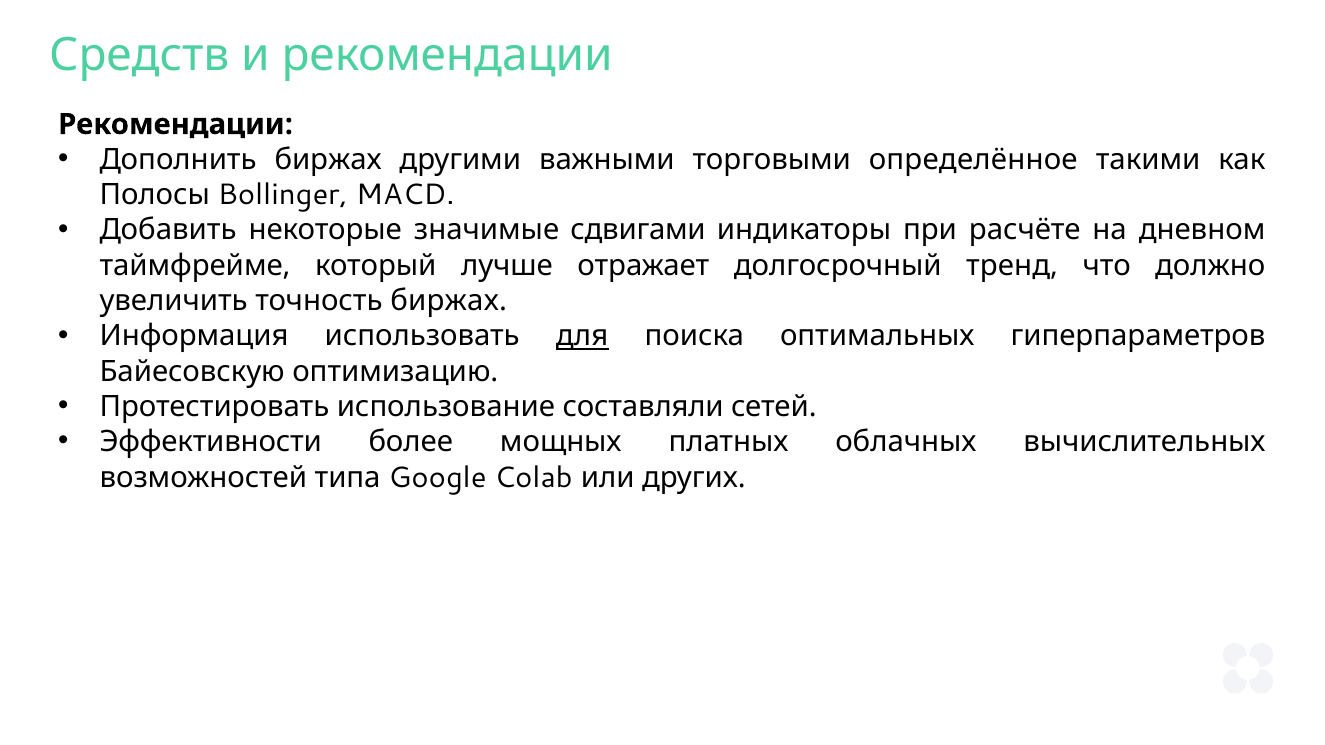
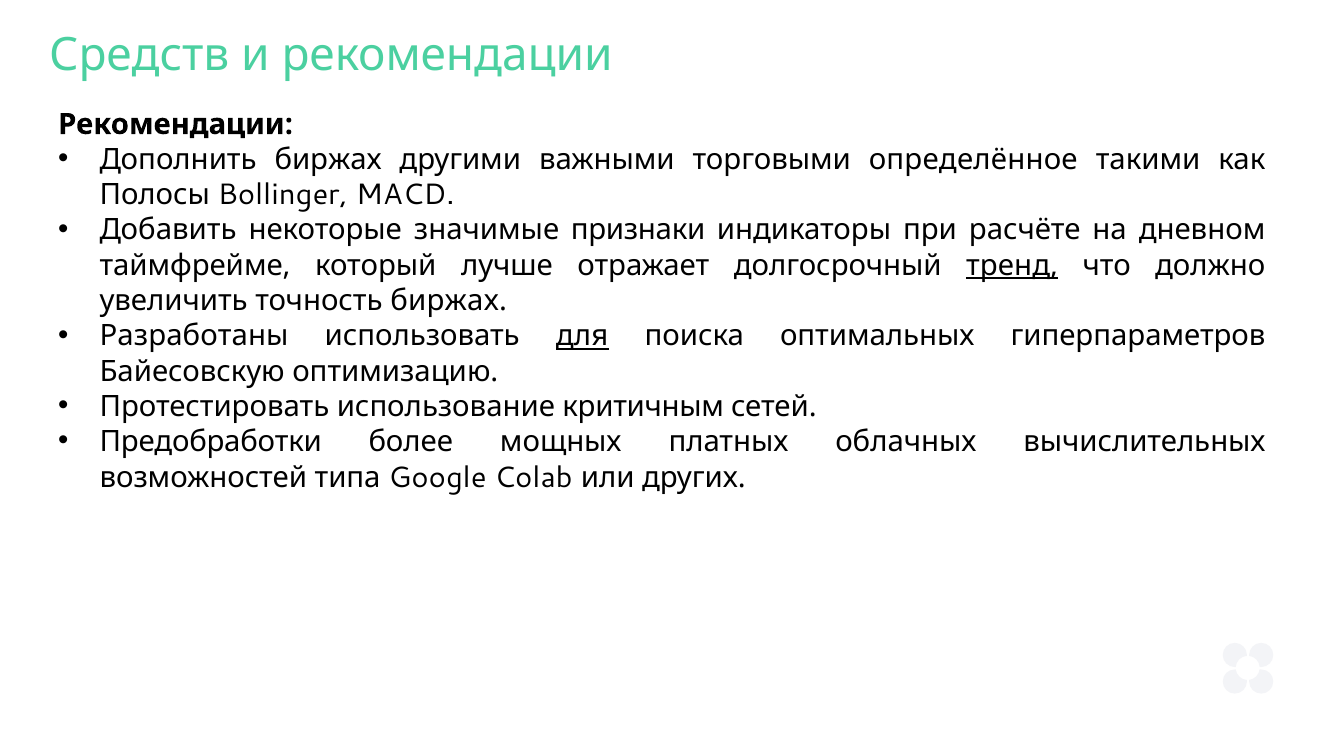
сдвигами: сдвигами -> признаки (638, 230)
тренд underline: none -> present (1012, 266)
Информация: Информация -> Разработаны (194, 336)
составляли: составляли -> критичным (643, 407)
Эффективности: Эффективности -> Предобработки (211, 442)
